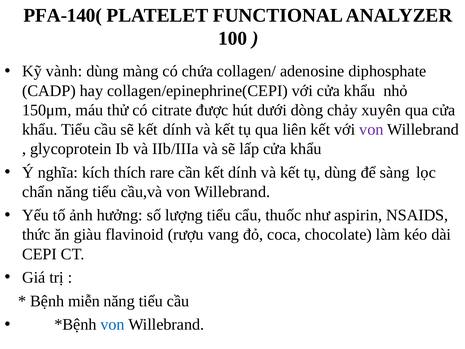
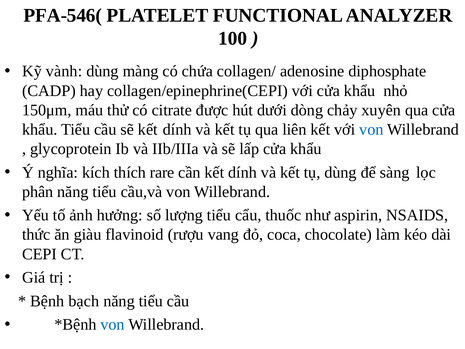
PFA-140(: PFA-140( -> PFA-546( (63, 15)
von colour: purple -> blue (371, 129)
chẩn: chẩn -> phân (38, 192)
miễn: miễn -> bạch (84, 301)
